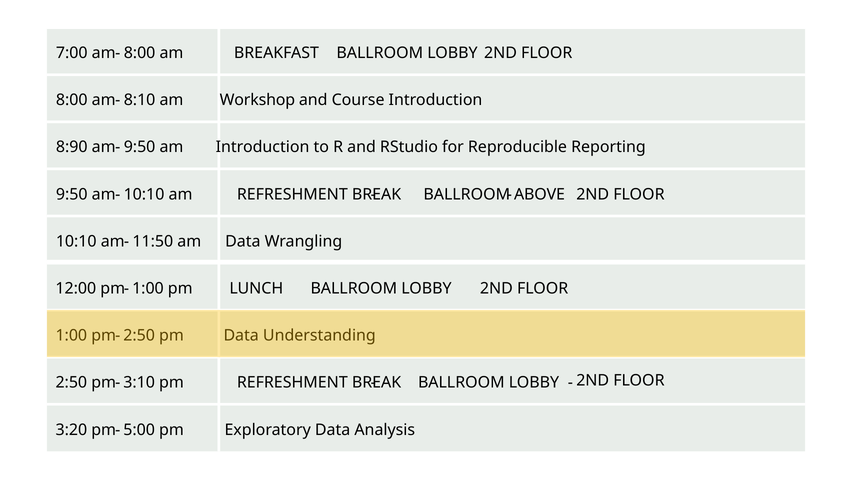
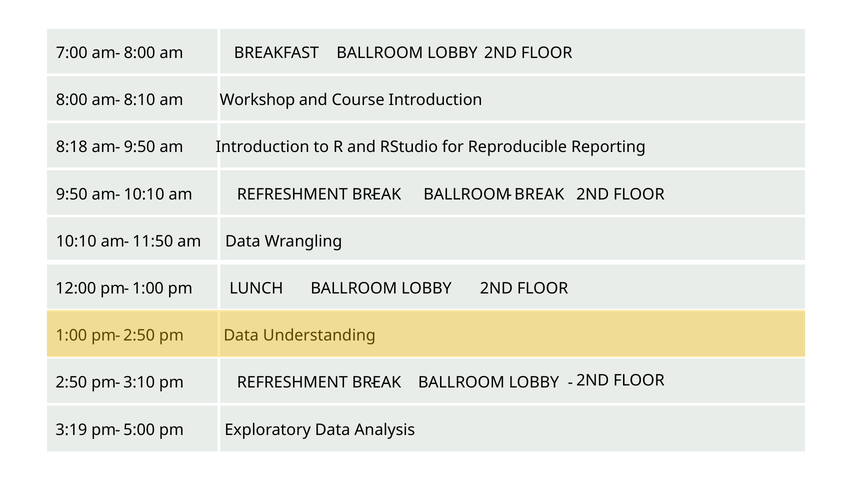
8:90: 8:90 -> 8:18 (72, 147)
ABOVE: ABOVE -> BREAK (539, 194)
3:20: 3:20 -> 3:19 (71, 430)
